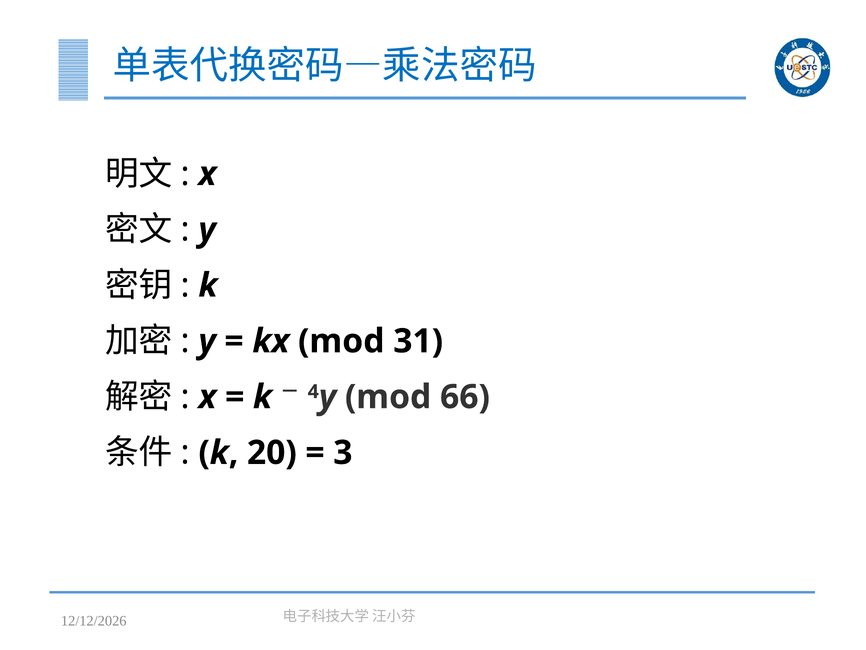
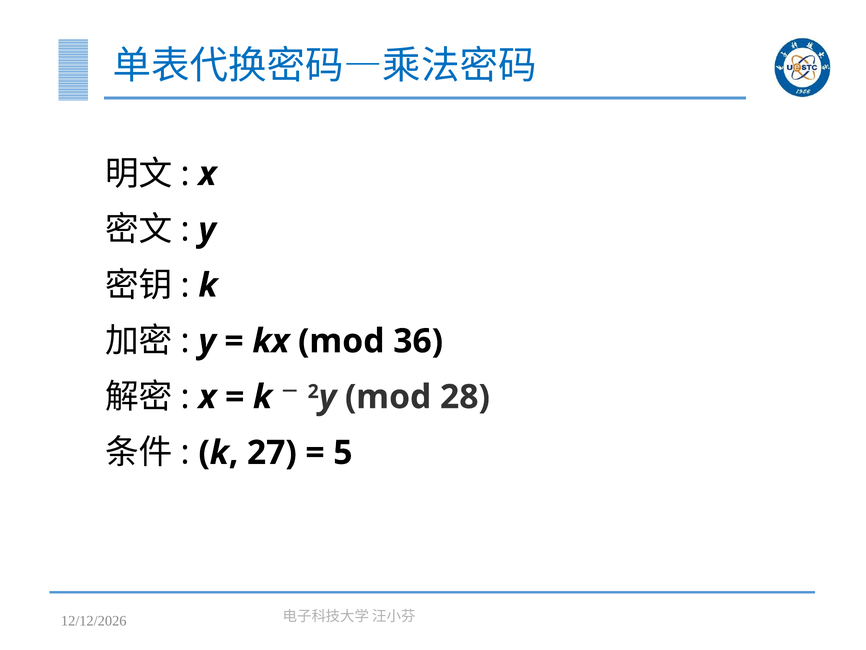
31: 31 -> 36 (418, 341)
4: 4 -> 2 (313, 391)
66: 66 -> 28 (465, 397)
20: 20 -> 27 (272, 452)
3: 3 -> 5 (343, 452)
